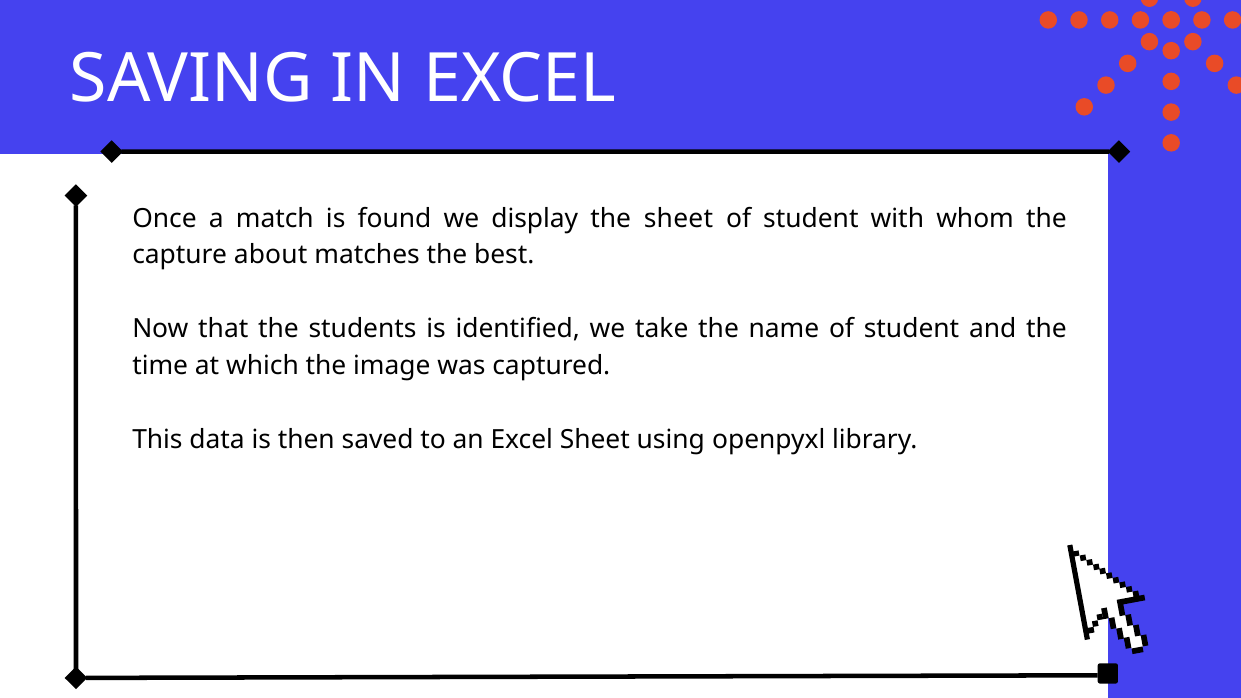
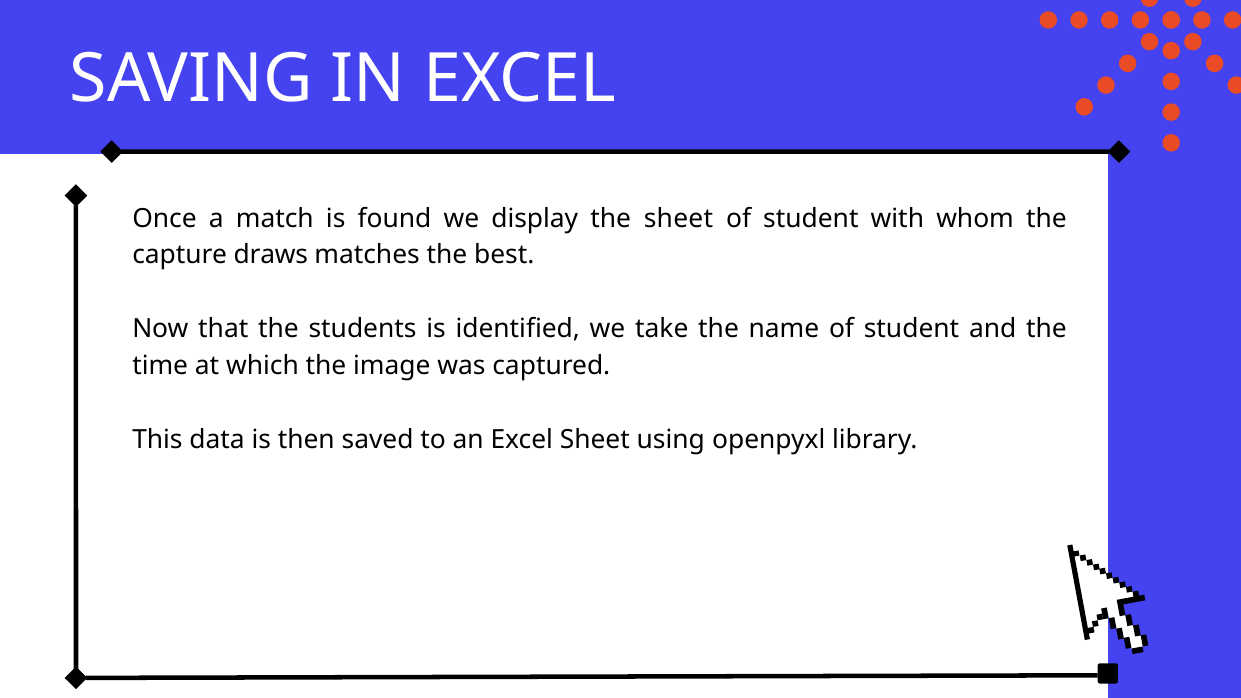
about: about -> draws (271, 255)
